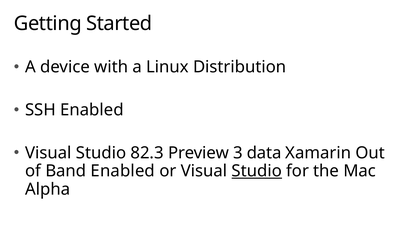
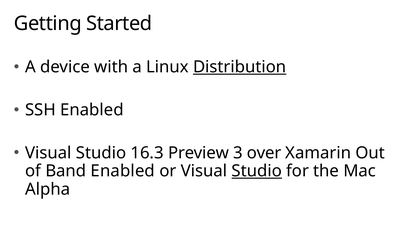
Distribution underline: none -> present (240, 67)
82.3: 82.3 -> 16.3 (147, 153)
data: data -> over (264, 153)
